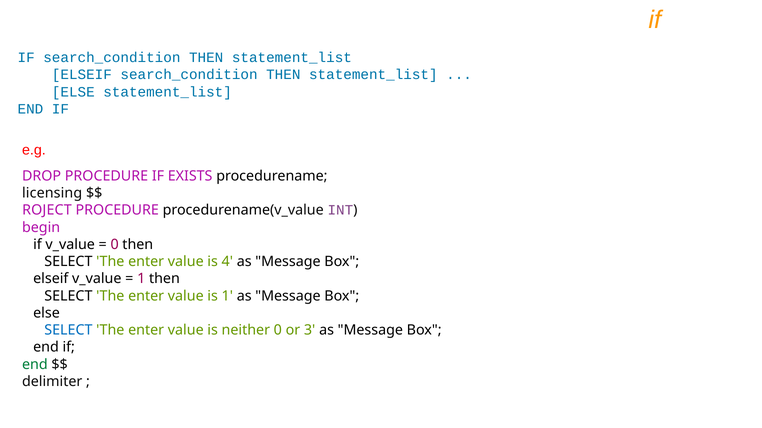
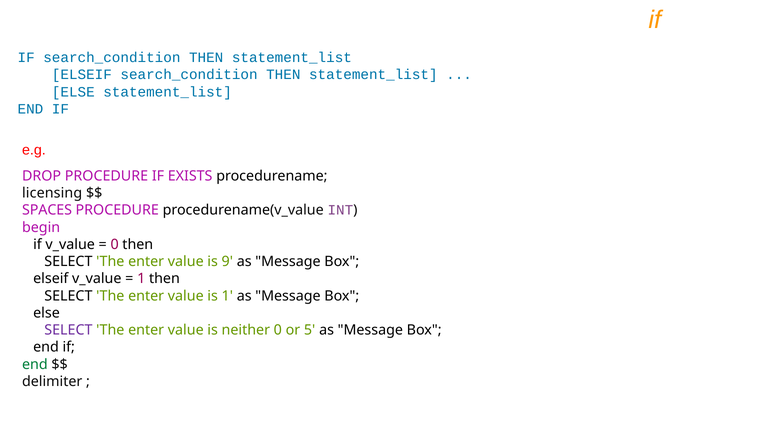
ROJECT: ROJECT -> SPACES (47, 211)
4: 4 -> 9 (227, 262)
SELECT colour: blue -> purple (68, 331)
3: 3 -> 5 (310, 331)
